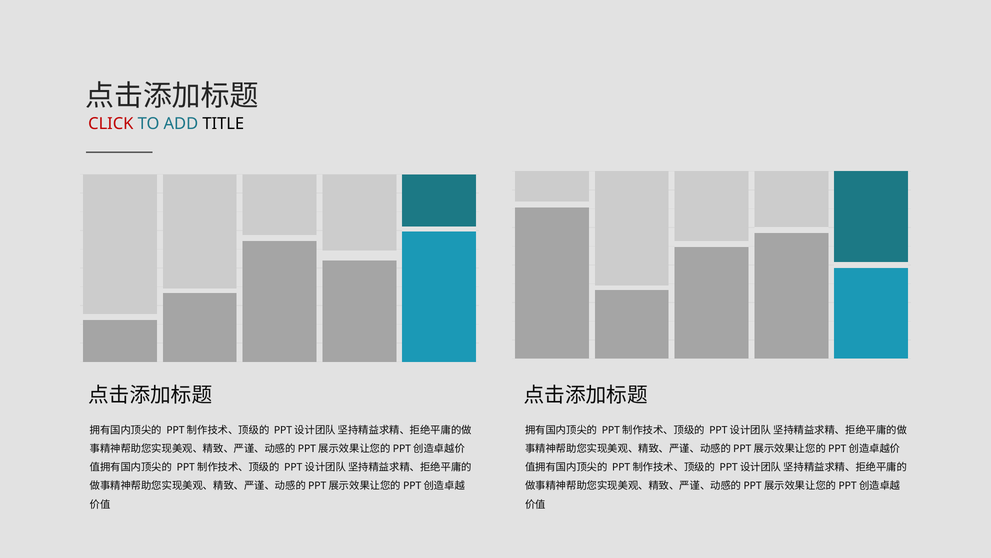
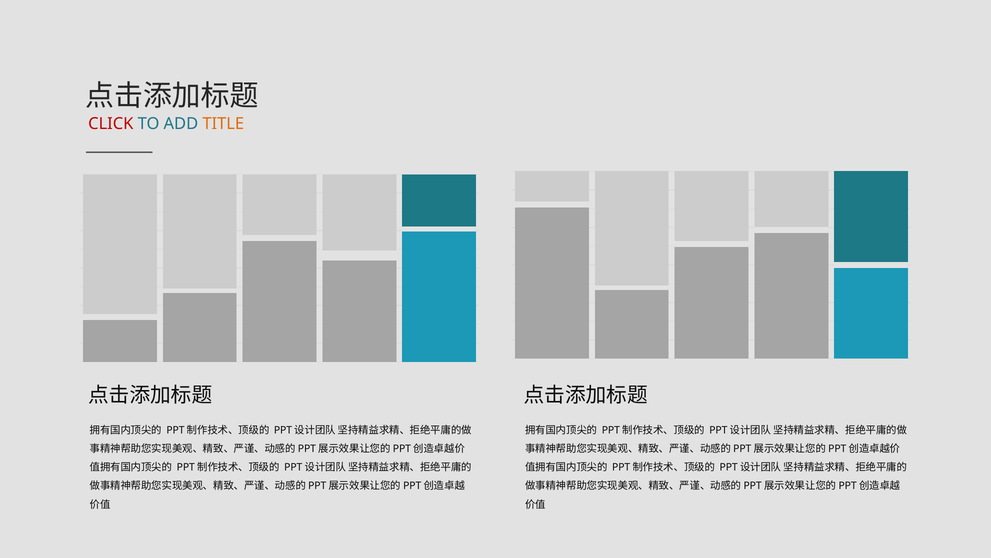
TITLE colour: black -> orange (223, 124)
